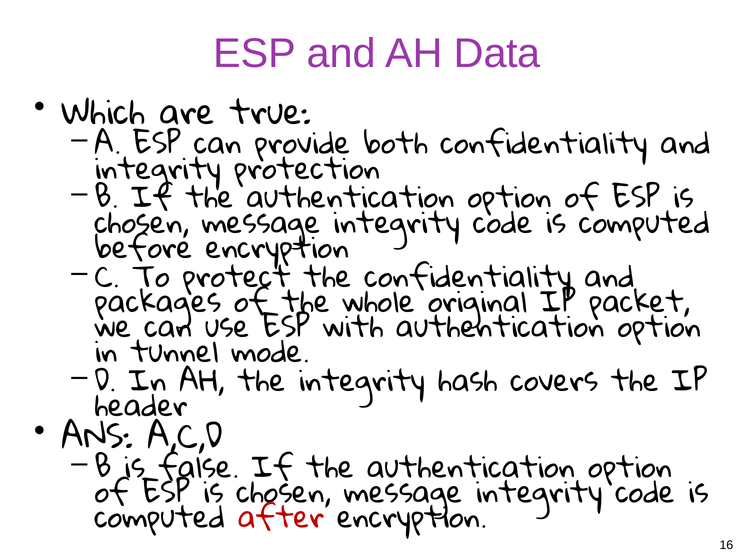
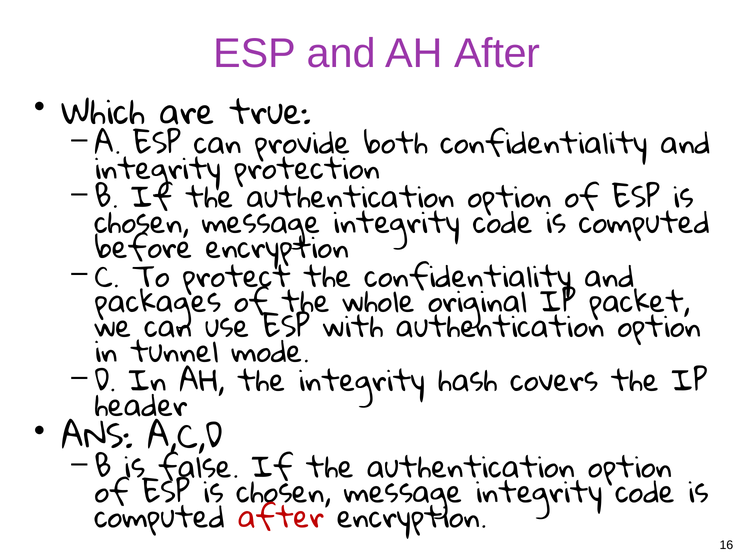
AH Data: Data -> After (497, 54)
